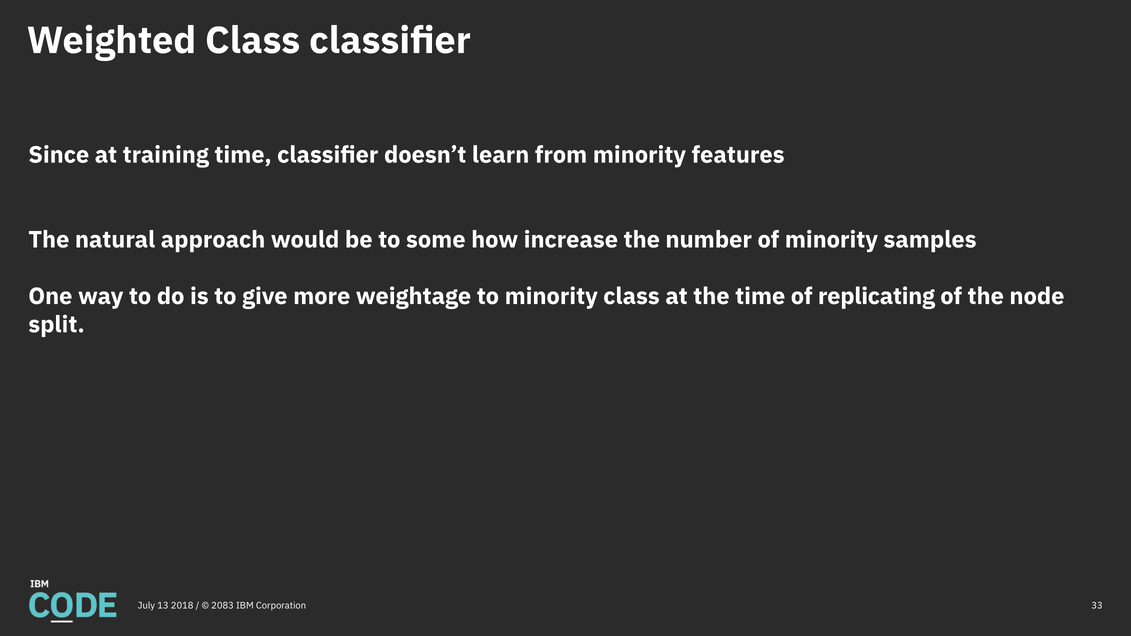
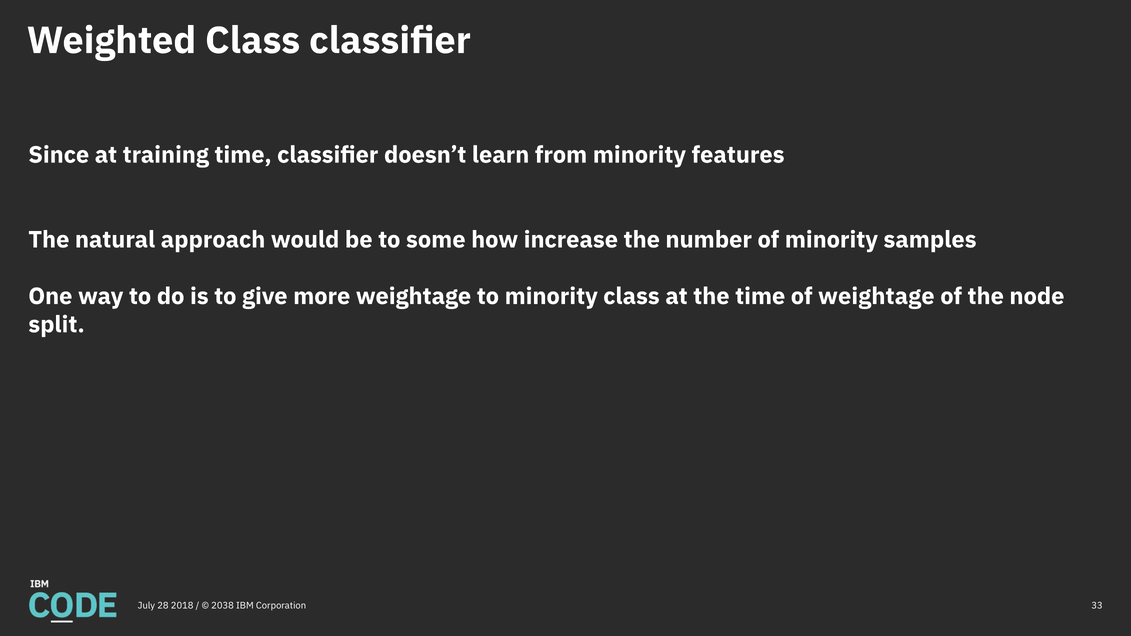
of replicating: replicating -> weightage (876, 296)
13: 13 -> 28 (163, 606)
2083: 2083 -> 2038 (223, 606)
